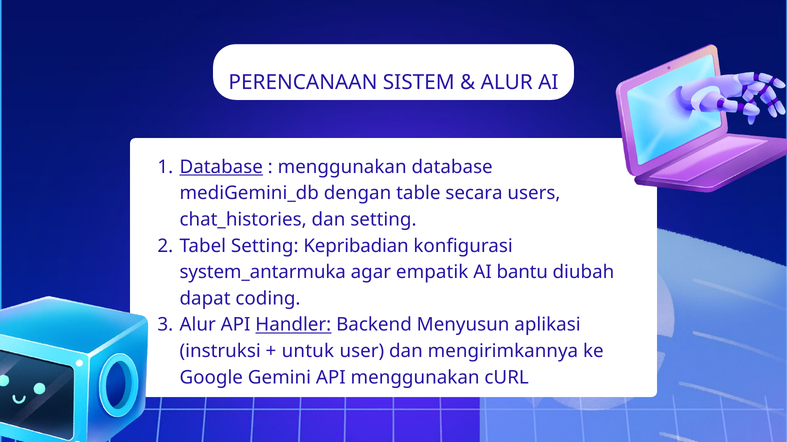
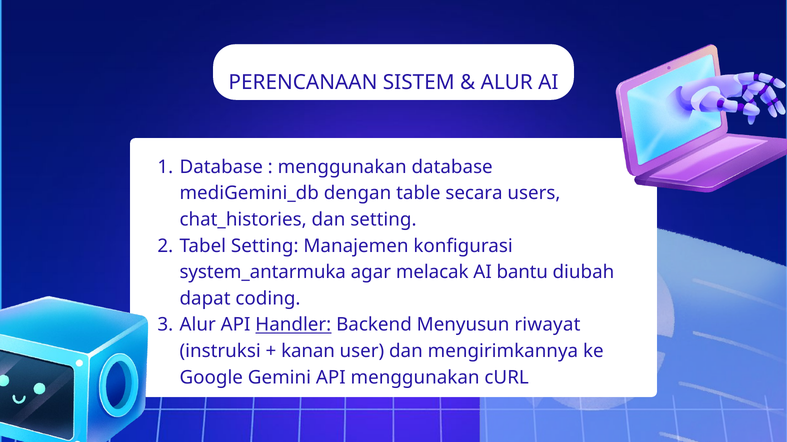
Database underline: present -> none (221, 167)
Kepribadian: Kepribadian -> Manajemen (356, 246)
empatik: empatik -> melacak (432, 273)
aplikasi: aplikasi -> riwayat (547, 325)
untuk: untuk -> kanan (308, 352)
